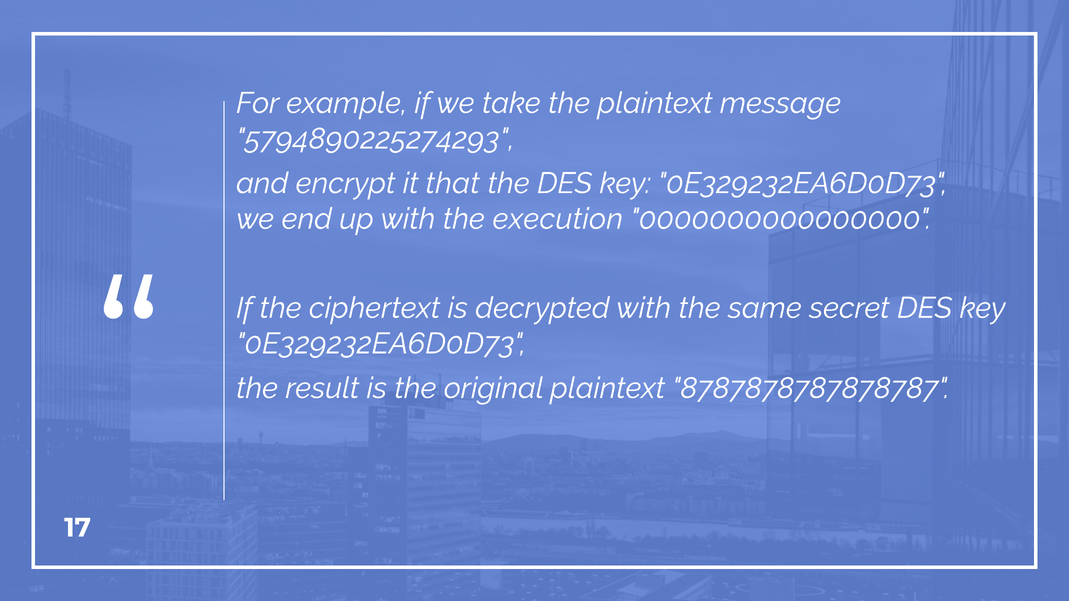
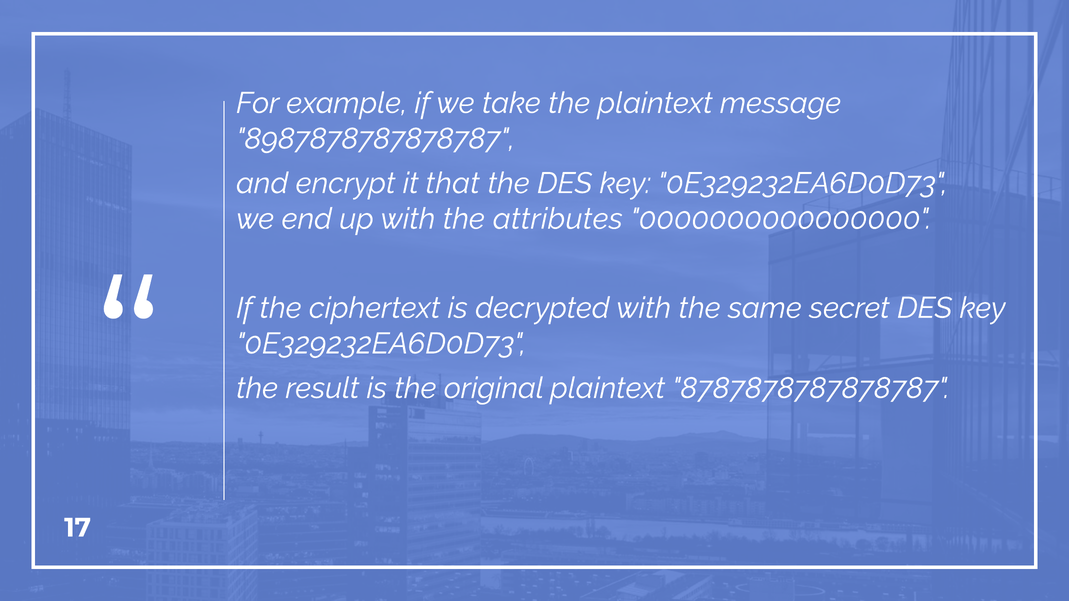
5794890225274293: 5794890225274293 -> 8987878787878787 (375, 139)
execution: execution -> attributes (558, 219)
